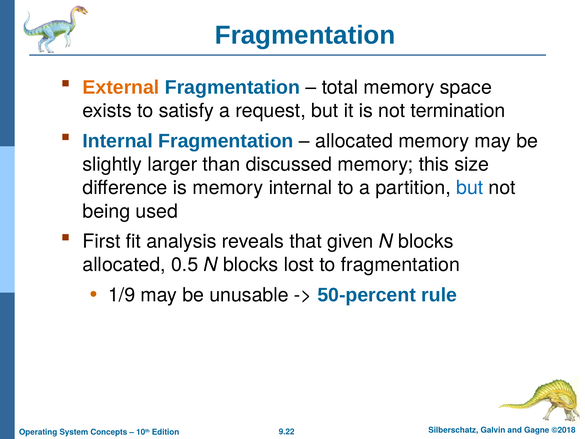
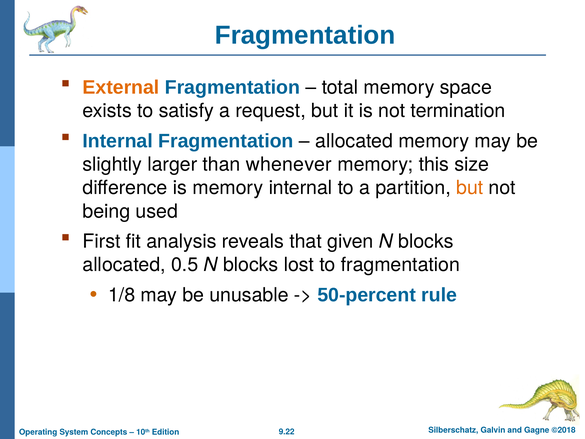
discussed: discussed -> whenever (289, 164)
but colour: blue -> orange (470, 188)
1/9: 1/9 -> 1/8 (122, 295)
